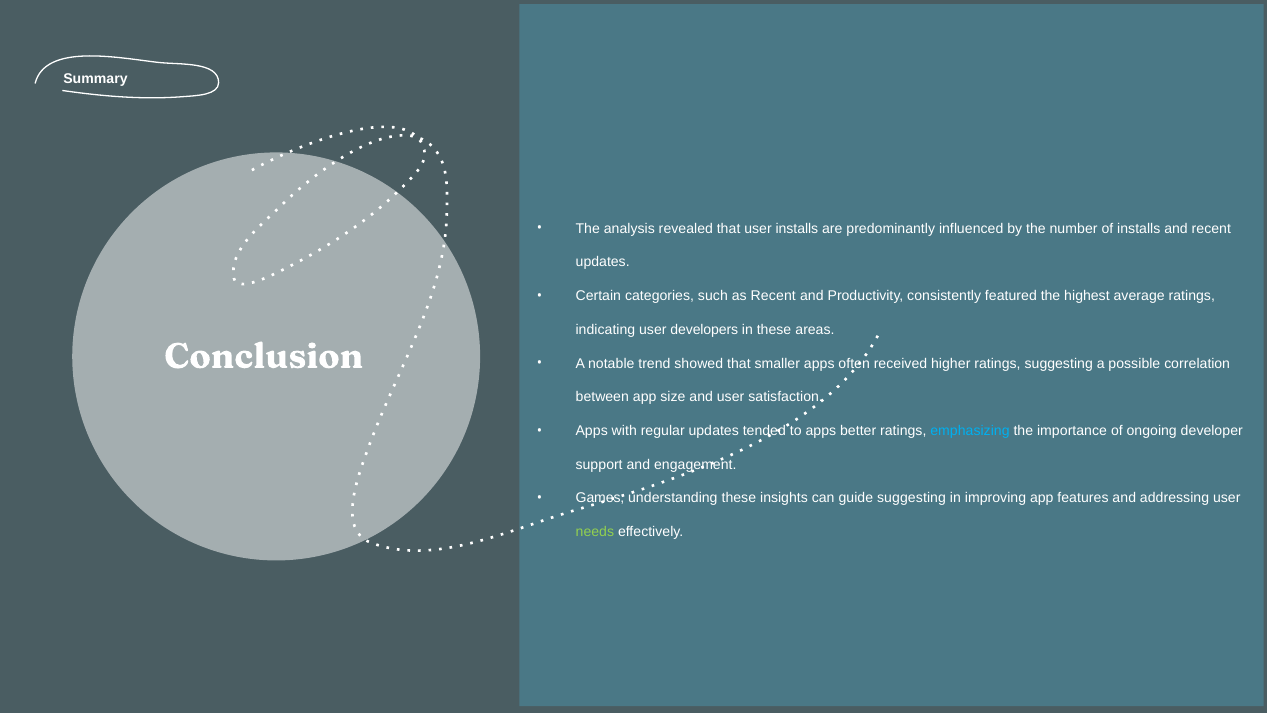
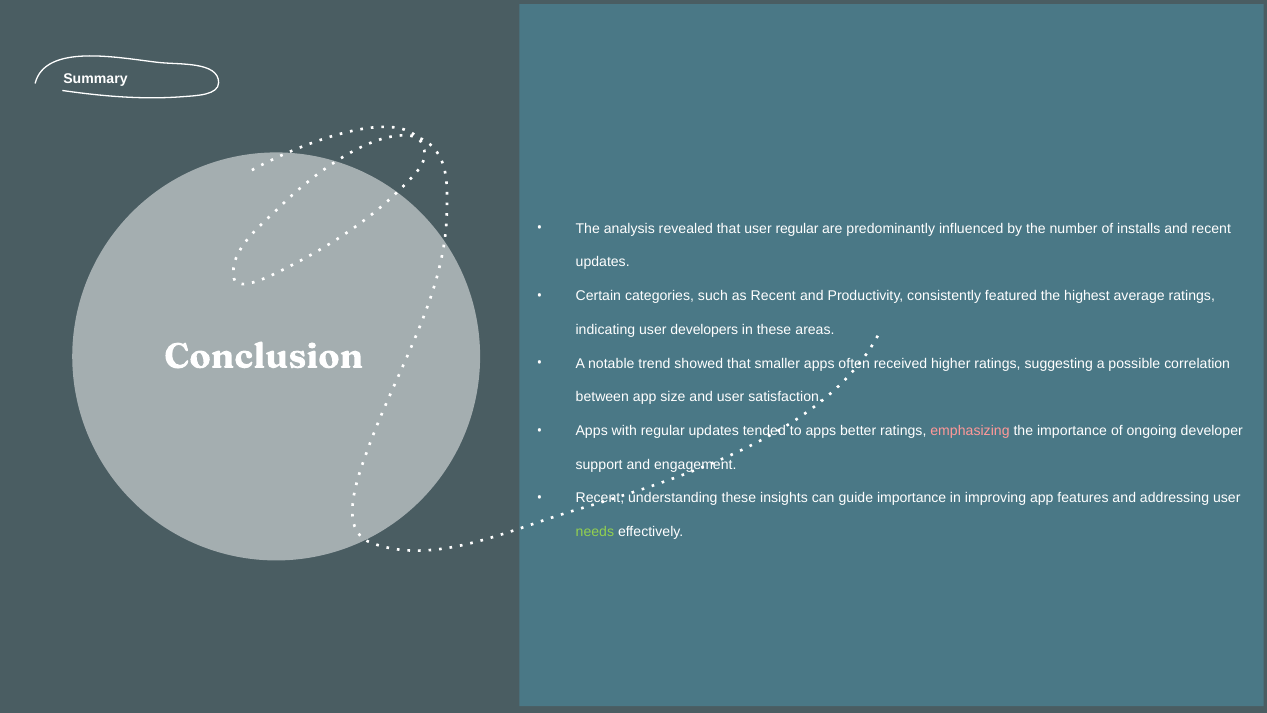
user installs: installs -> regular (797, 228)
emphasizing colour: light blue -> pink (970, 431)
Games: Games -> Recent (600, 498)
guide suggesting: suggesting -> importance (912, 498)
